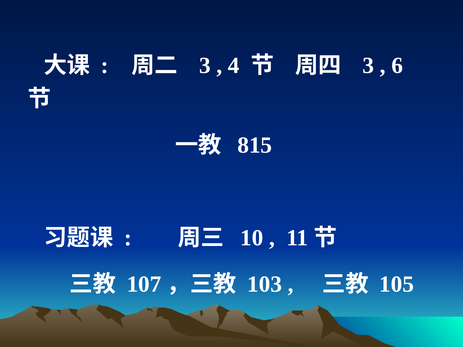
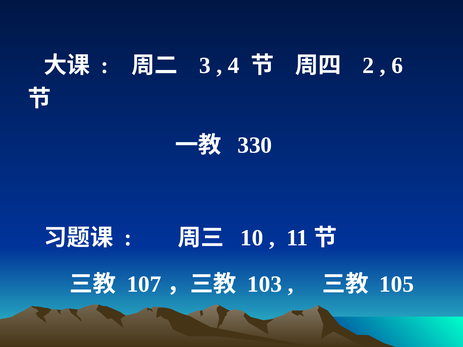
3: 3 -> 2 (368, 66)
815: 815 -> 330 (255, 145)
